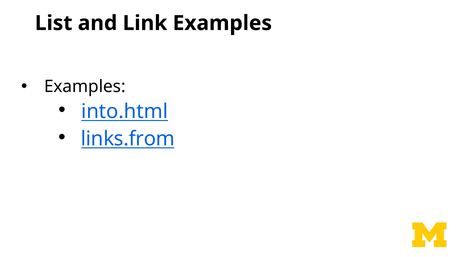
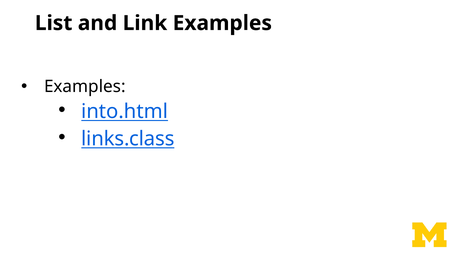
links.from: links.from -> links.class (128, 139)
